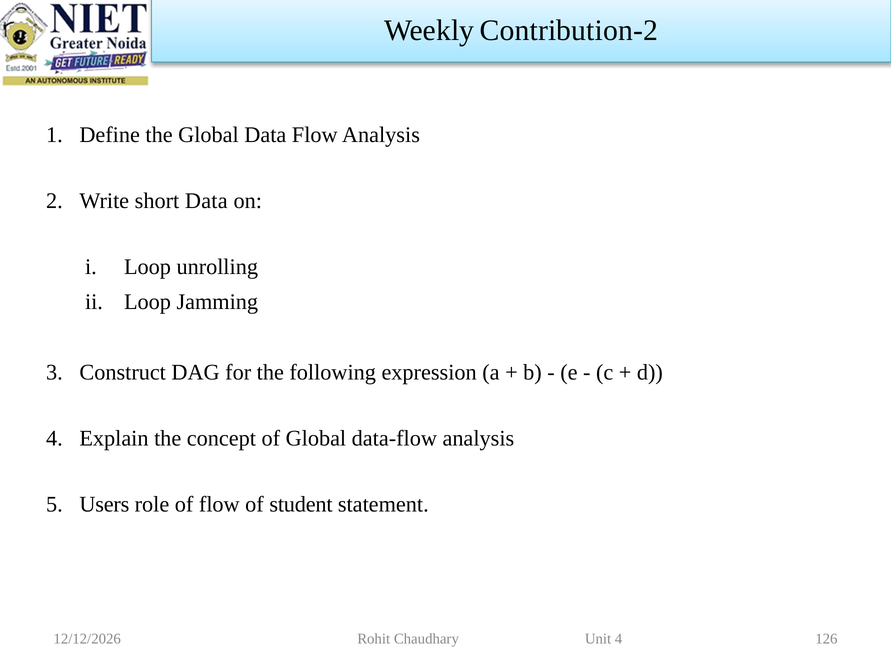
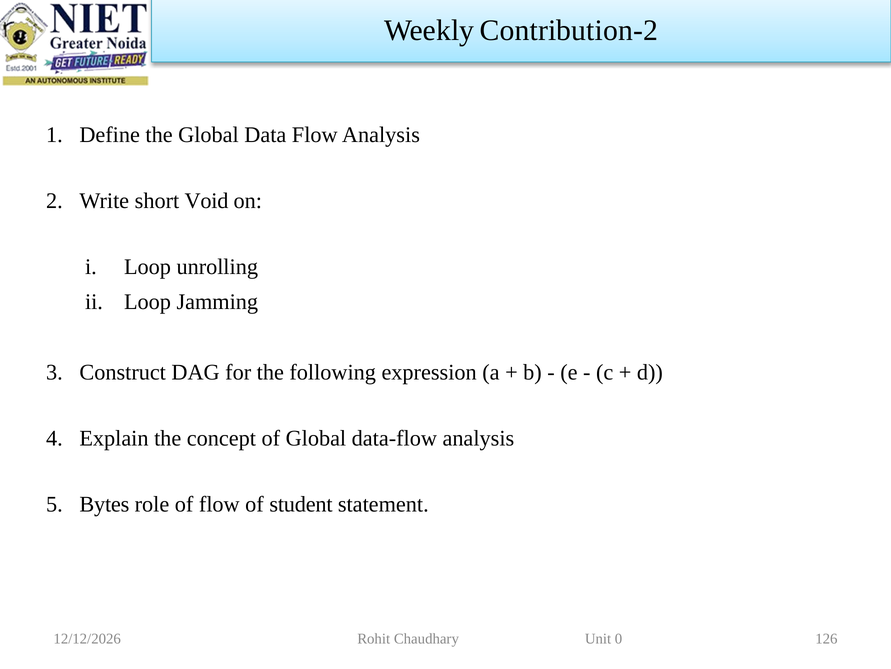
short Data: Data -> Void (207, 201)
Users: Users -> Bytes (104, 504)
Unit 4: 4 -> 0 (619, 638)
